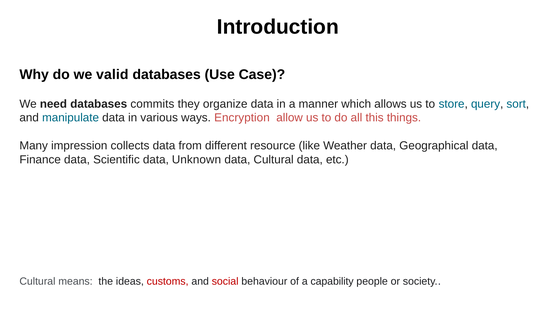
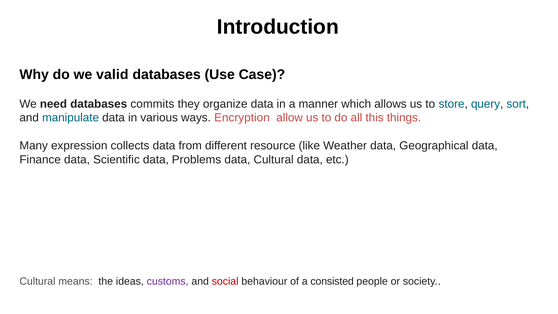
impression: impression -> expression (79, 146)
Unknown: Unknown -> Problems (197, 160)
customs colour: red -> purple (168, 281)
capability: capability -> consisted (332, 281)
